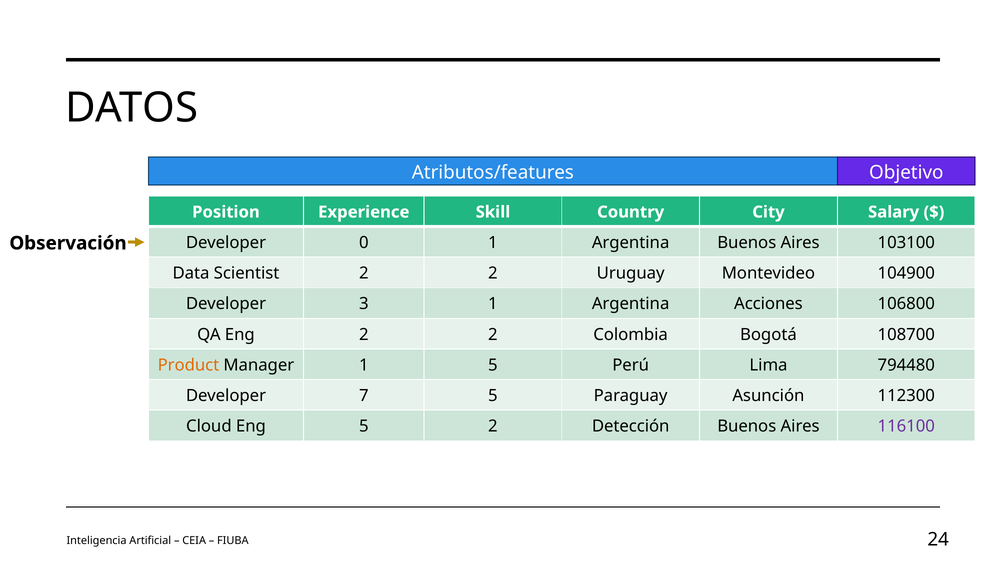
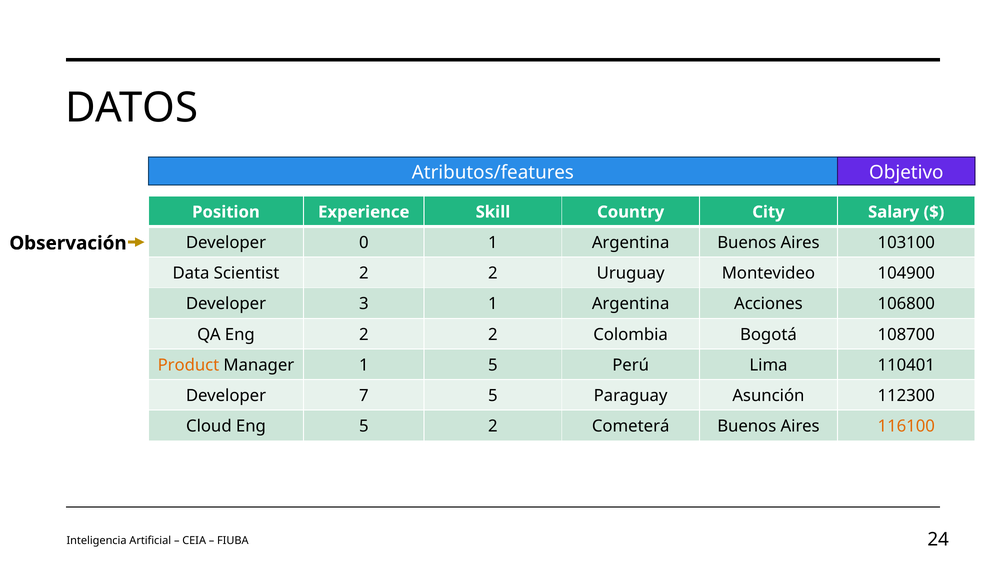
794480: 794480 -> 110401 (906, 365)
Detección: Detección -> Cometerá (631, 426)
116100 colour: purple -> orange (906, 426)
